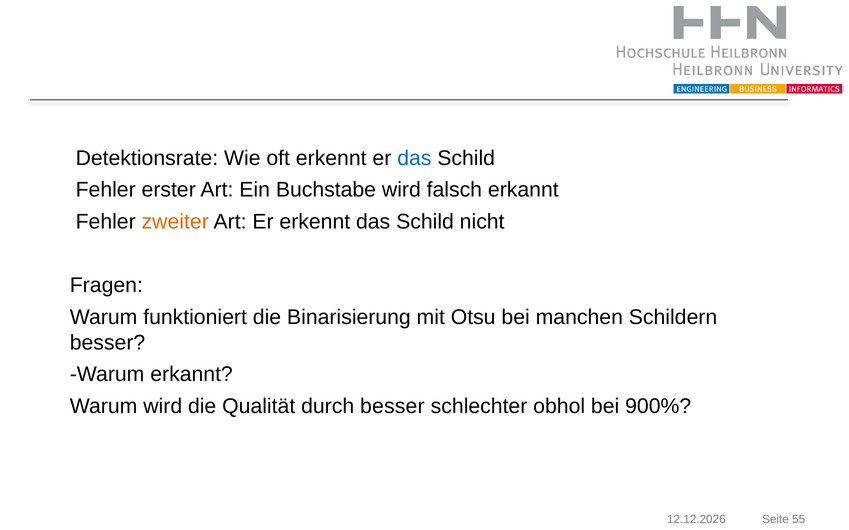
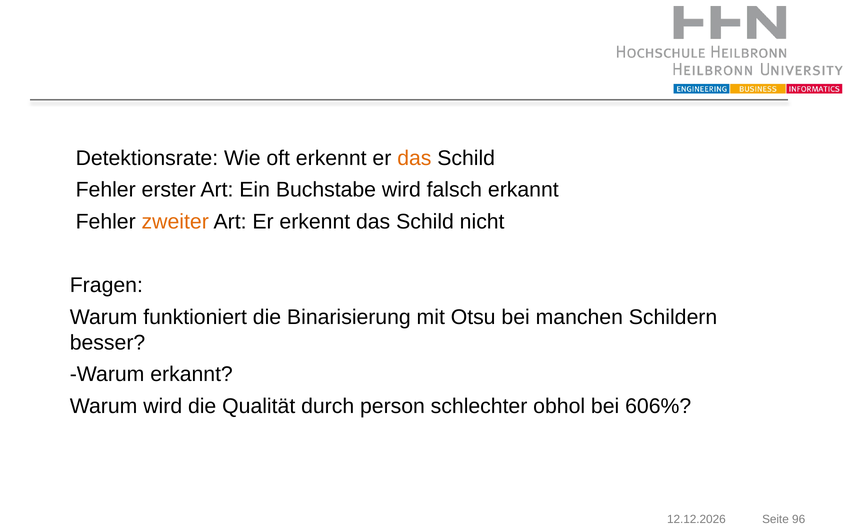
das colour: blue -> orange (414, 158)
durch besser: besser -> person (392, 407)
900%: 900% -> 606% (658, 407)
55: 55 -> 96 (799, 520)
